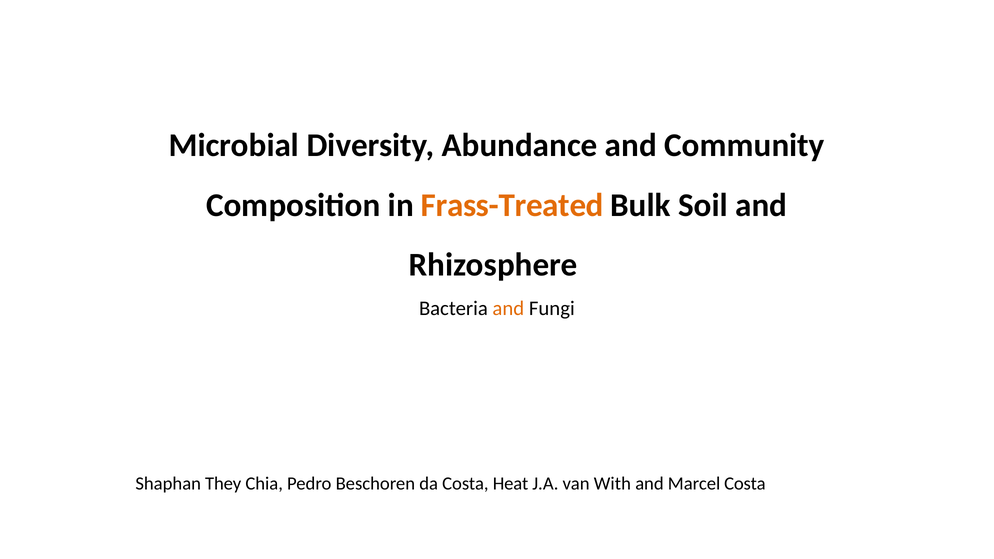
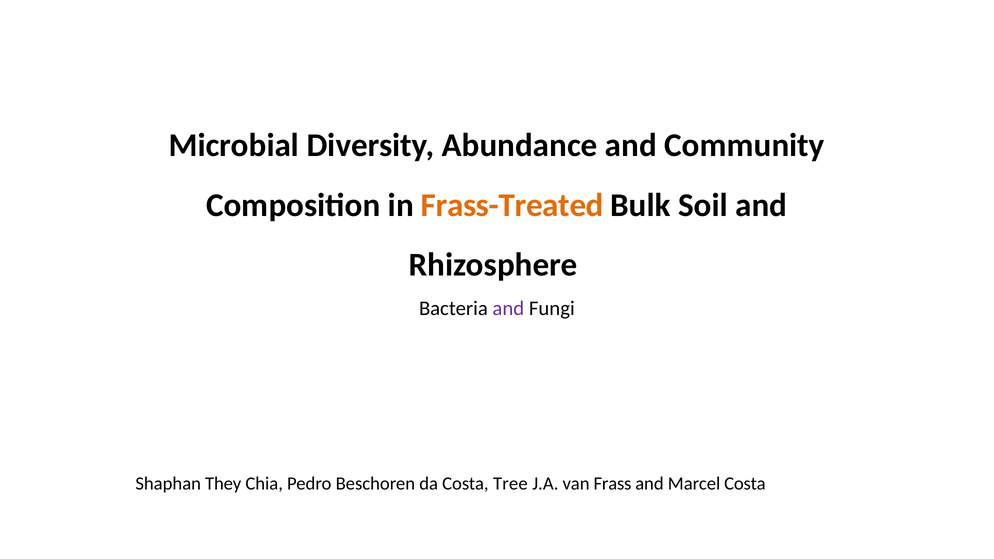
and colour: orange -> purple (508, 308)
Heat: Heat -> Tree (510, 484)
With: With -> Frass (612, 484)
